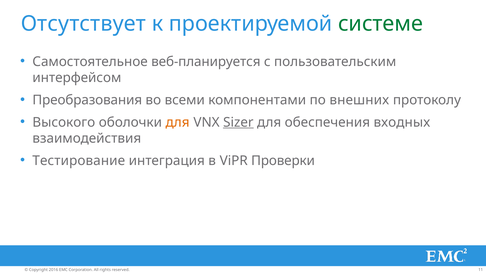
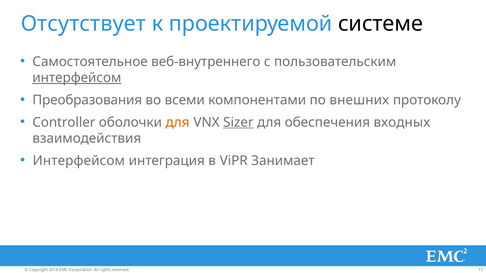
системе colour: green -> black (381, 24)
веб-планируется: веб-планируется -> веб-внутреннего (206, 62)
интерфейсом underline: none -> present (77, 78)
Высокого: Высокого -> Controller (64, 122)
Тестирование: Тестирование -> Интерфейсом (79, 161)
Проверки: Проверки -> Занимает (283, 161)
